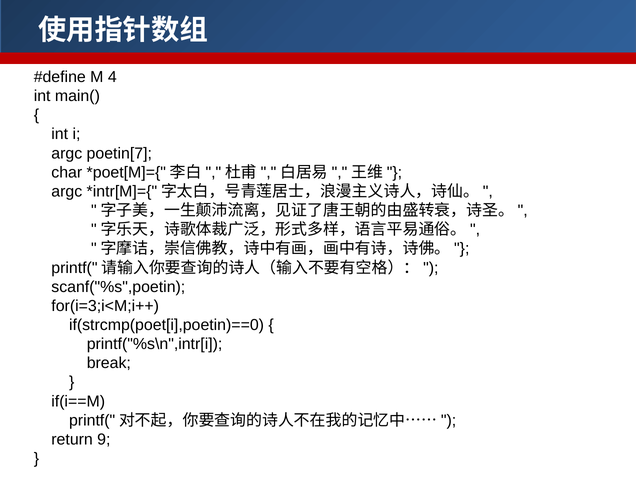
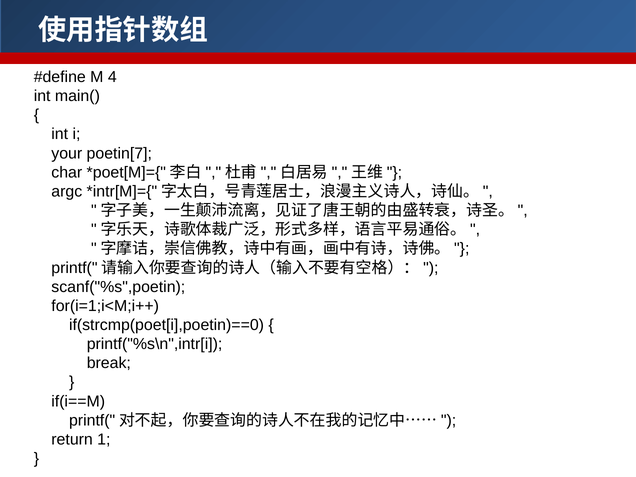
argc: argc -> your (67, 153)
for(i=3;i<M;i++: for(i=3;i<M;i++ -> for(i=1;i<M;i++ (105, 306)
9: 9 -> 1 (104, 439)
